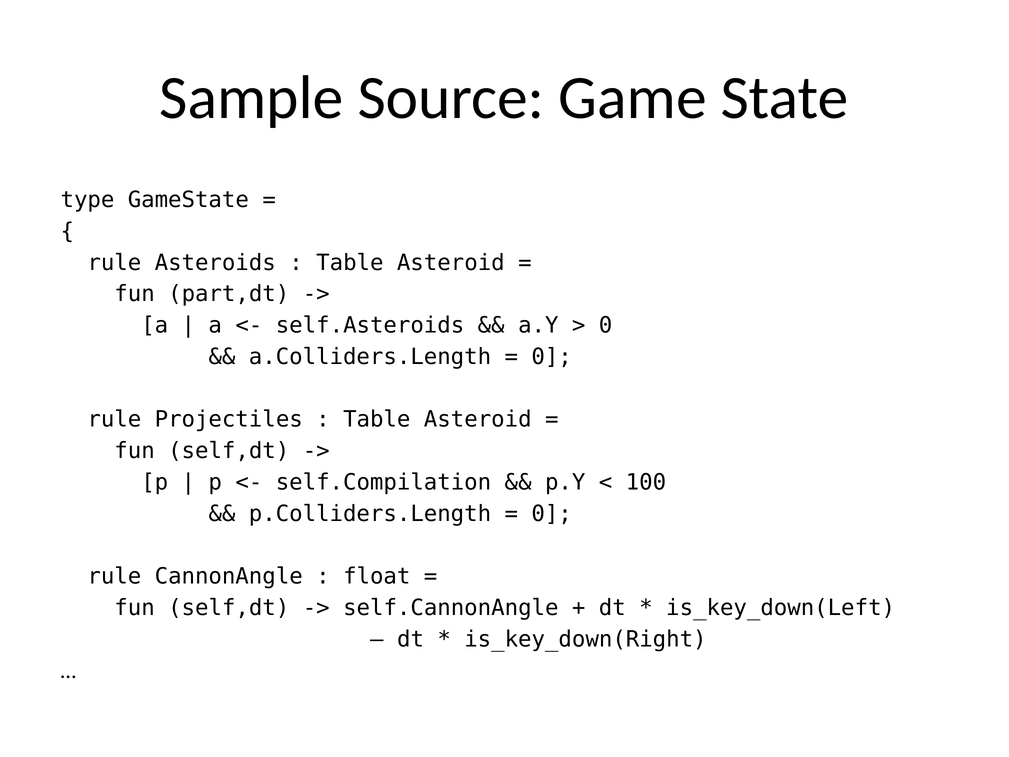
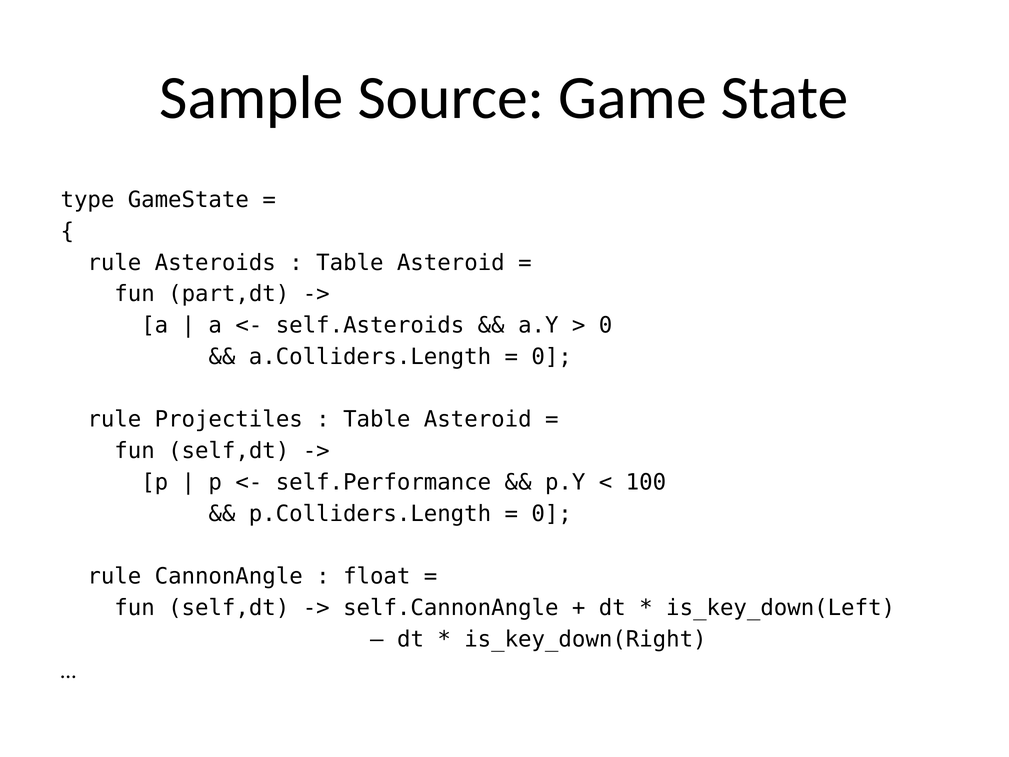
self.Compilation: self.Compilation -> self.Performance (383, 482)
